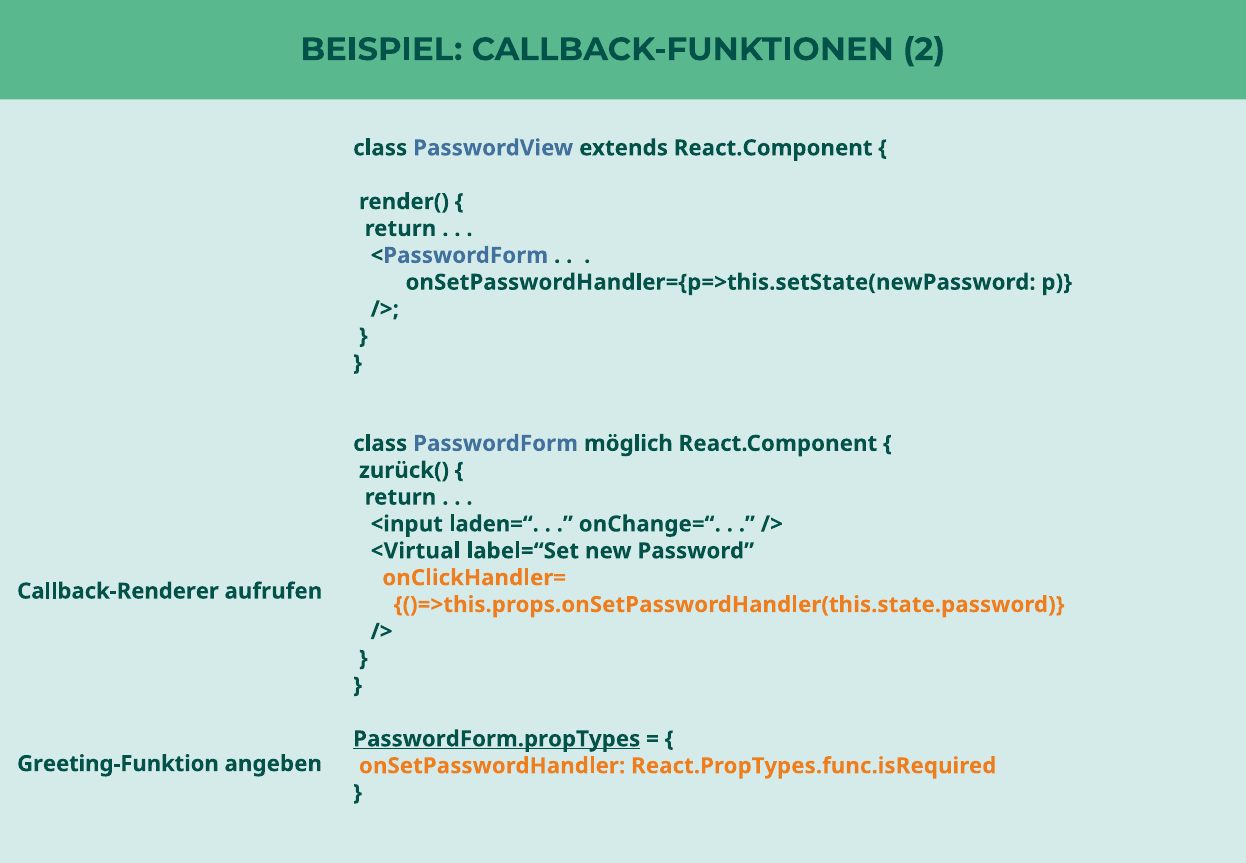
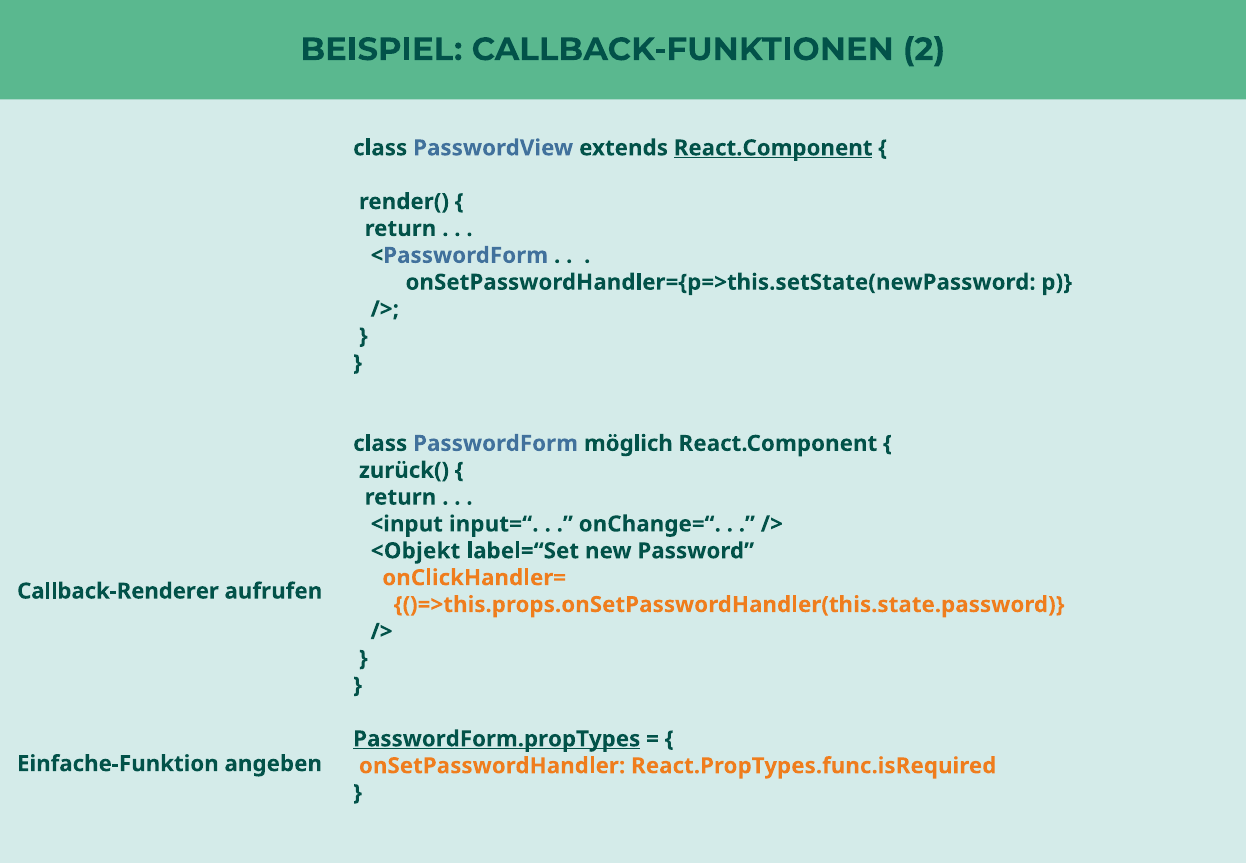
React.Component underline: none -> present (773, 148)
laden=“: laden=“ -> input=“ (494, 524)
<Virtual: <Virtual -> <Objekt (416, 551)
Greeting-Funktion: Greeting-Funktion -> Einfache-Funktion (118, 763)
